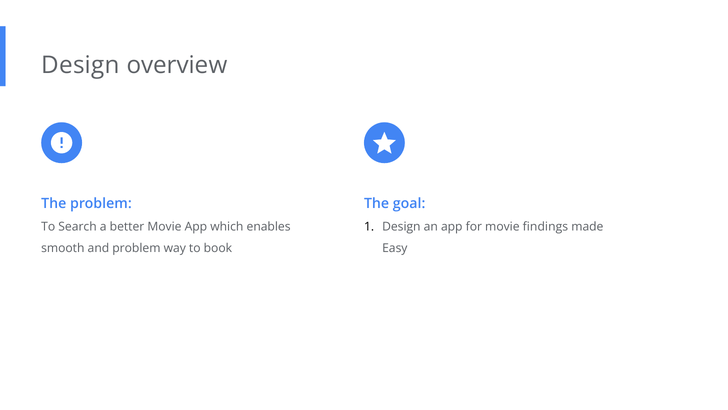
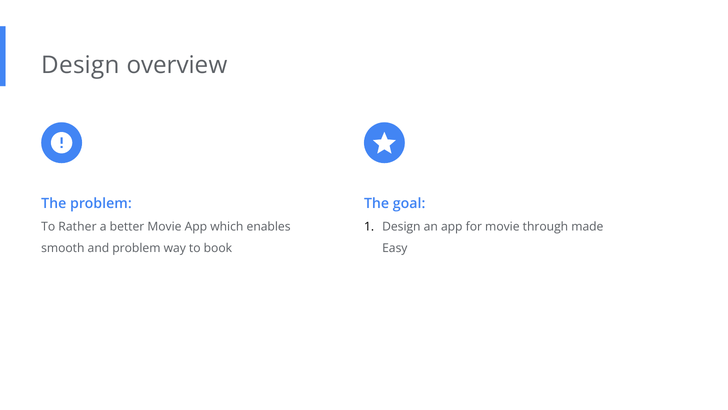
Search: Search -> Rather (77, 226)
findings: findings -> through (545, 226)
